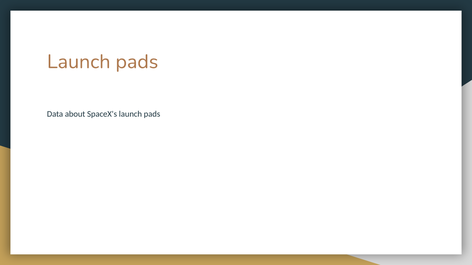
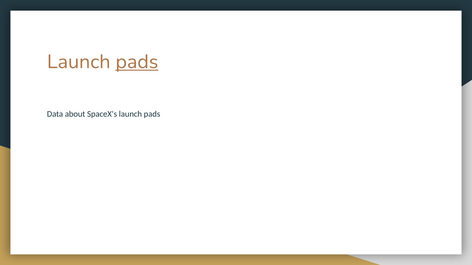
pads underline: none -> present (137, 62)
